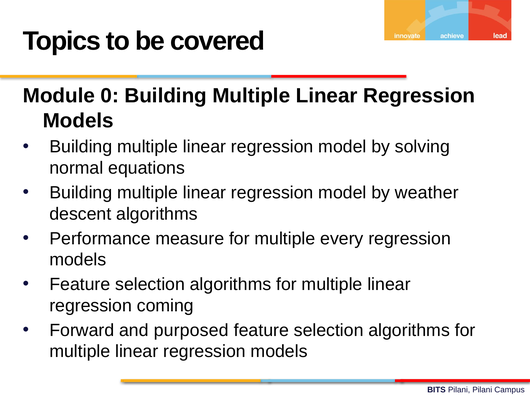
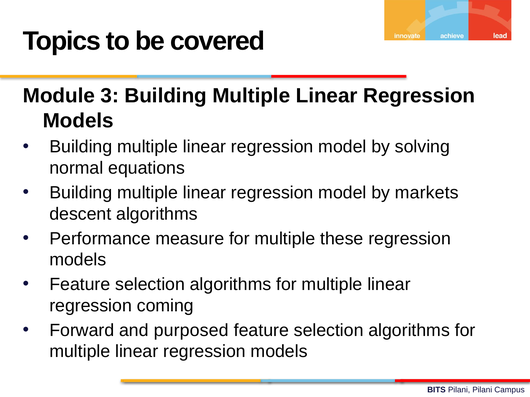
0: 0 -> 3 (110, 96)
weather: weather -> markets (427, 193)
every: every -> these (342, 239)
